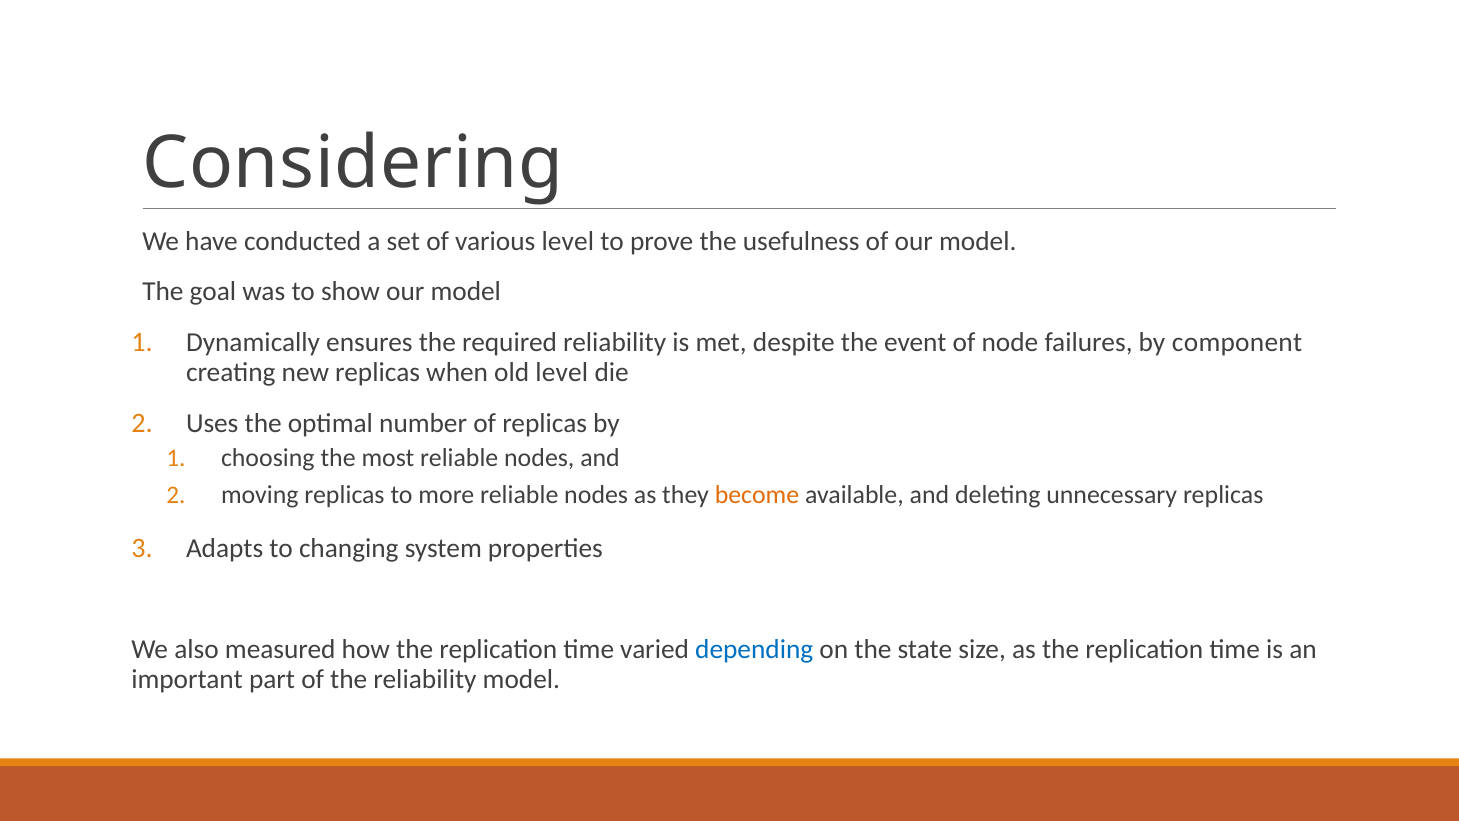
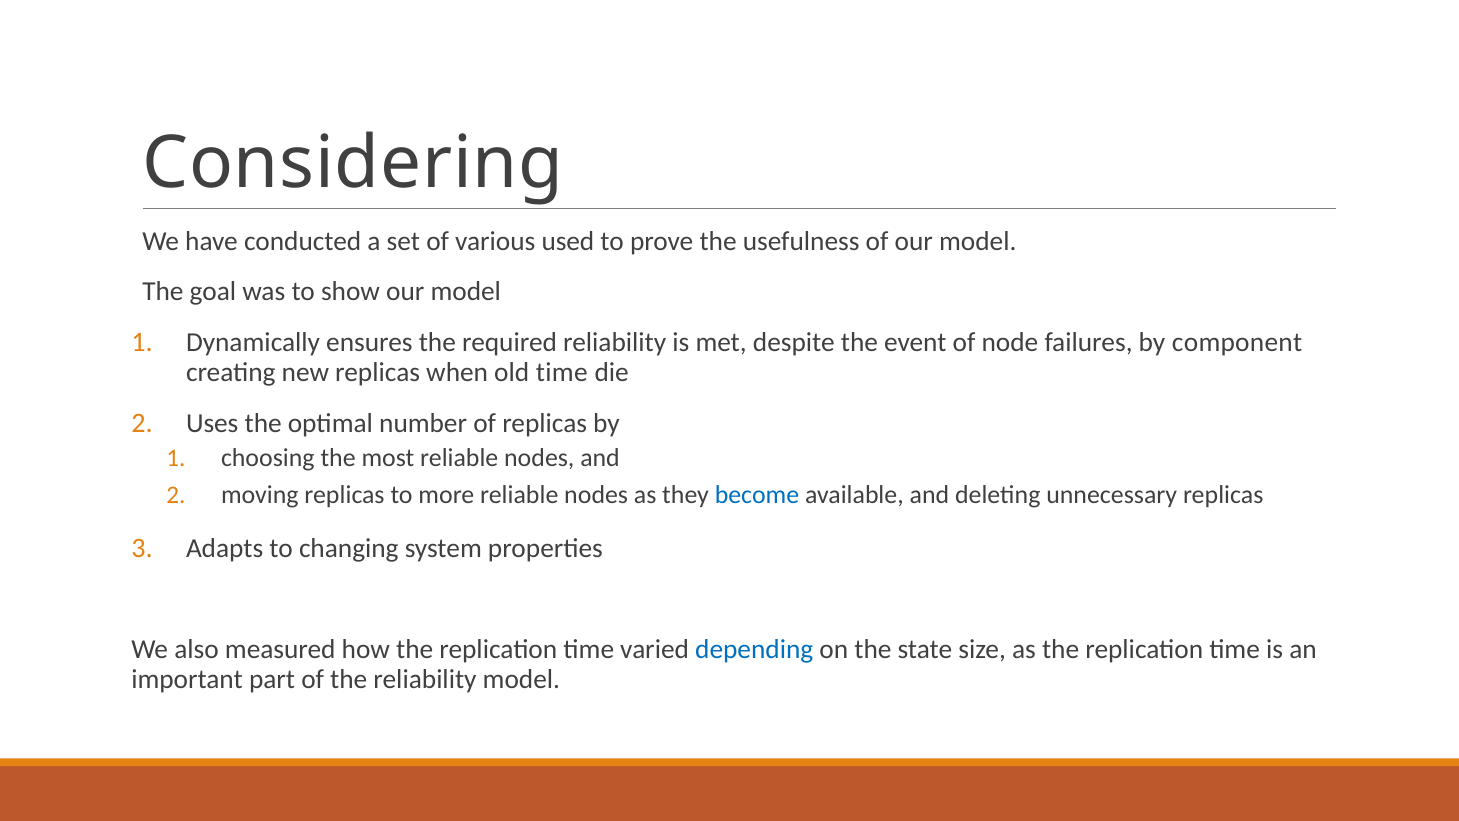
various level: level -> used (568, 241)
old level: level -> time (562, 372)
become colour: orange -> blue (757, 495)
